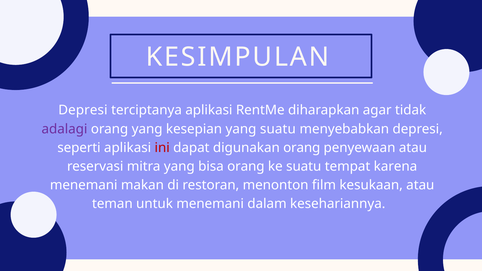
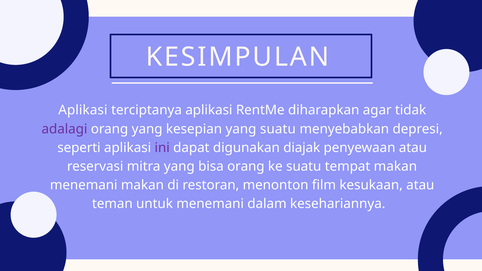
Depresi: Depresi -> Aplikasi (83, 110)
ini colour: red -> purple (162, 148)
digunakan orang: orang -> diajak (302, 148)
tempat karena: karena -> makan (395, 166)
